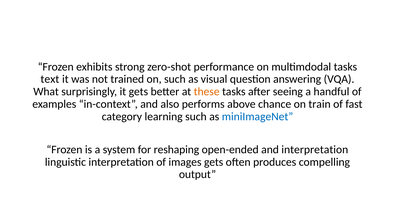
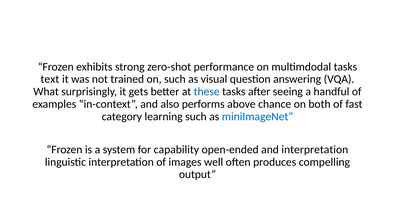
these colour: orange -> blue (207, 92)
train: train -> both (320, 104)
reshaping: reshaping -> capability (176, 150)
images gets: gets -> well (214, 162)
